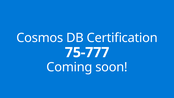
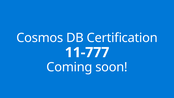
75-777: 75-777 -> 11-777 (87, 52)
